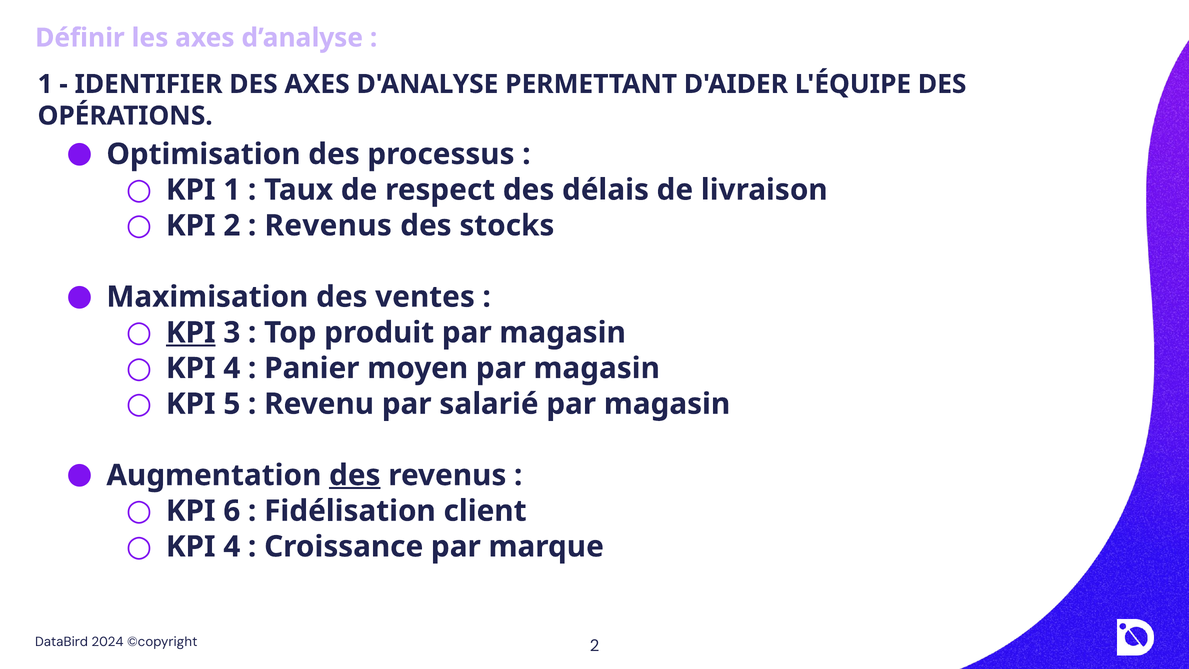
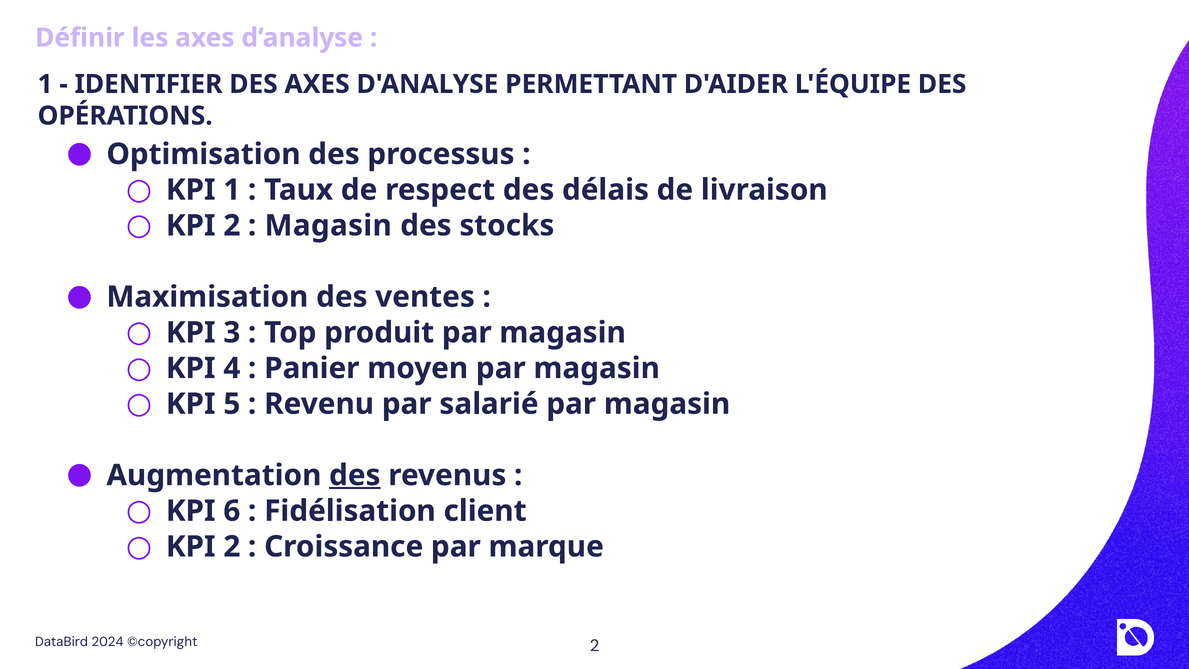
Revenus: Revenus -> Magasin (328, 226)
KPI underline: present -> none (191, 333)
4: 4 -> 2 (232, 547)
